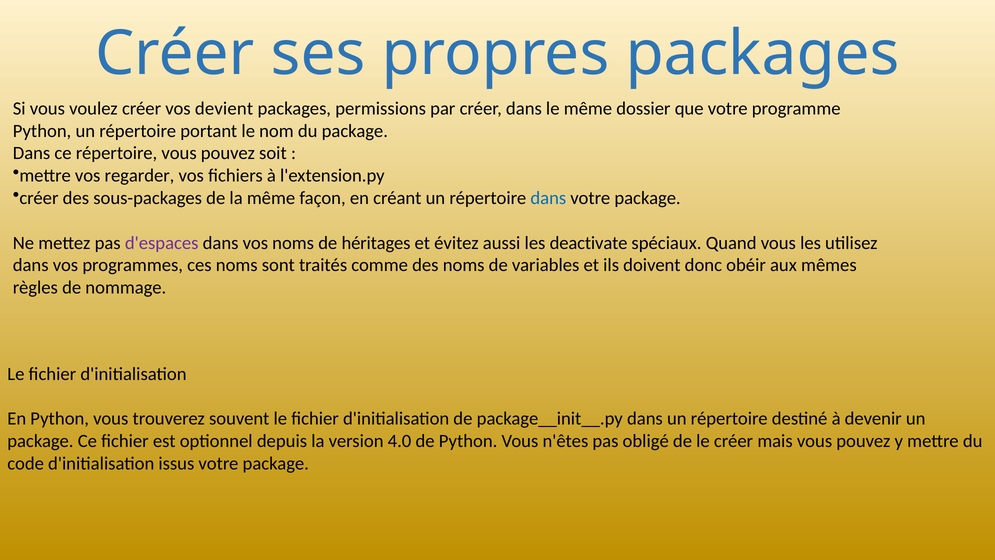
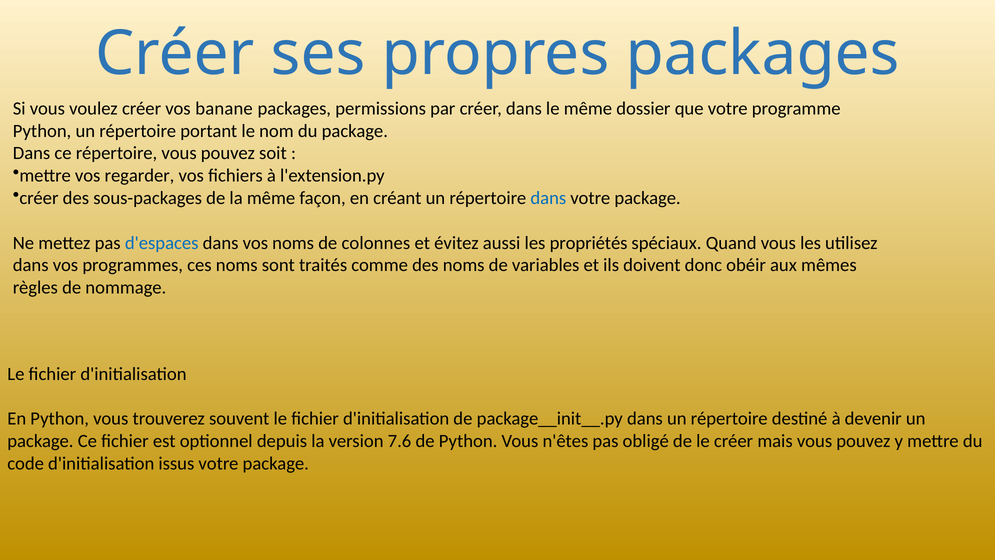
devient: devient -> banane (224, 108)
d'espaces colour: purple -> blue (162, 243)
héritages: héritages -> colonnes (376, 243)
deactivate: deactivate -> propriétés (589, 243)
4.0: 4.0 -> 7.6 (399, 441)
